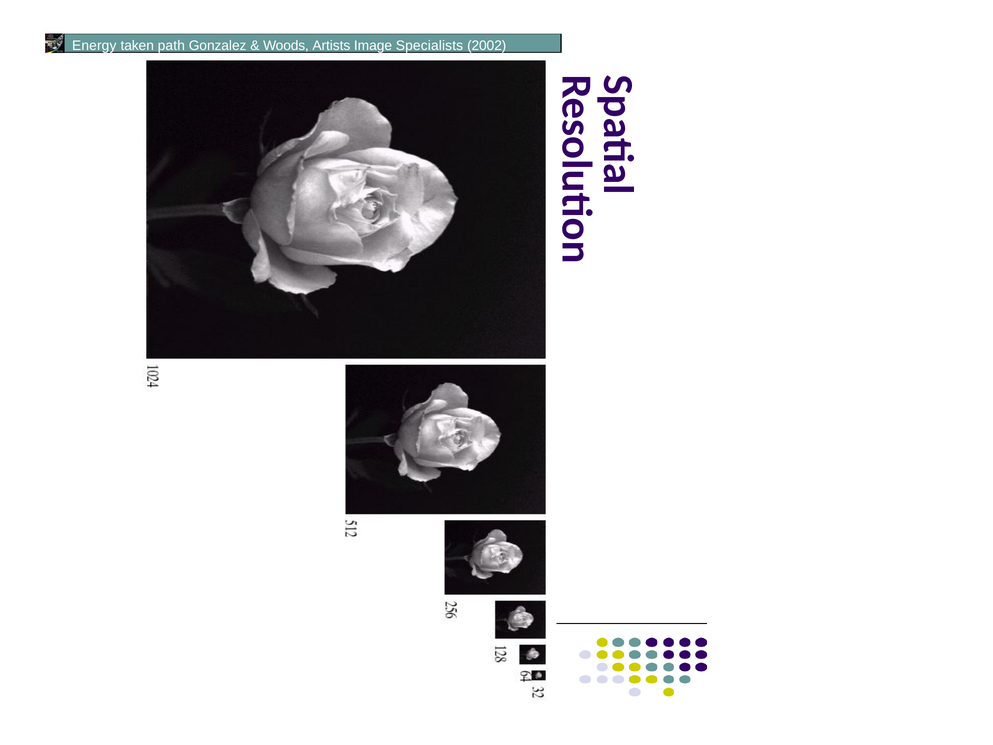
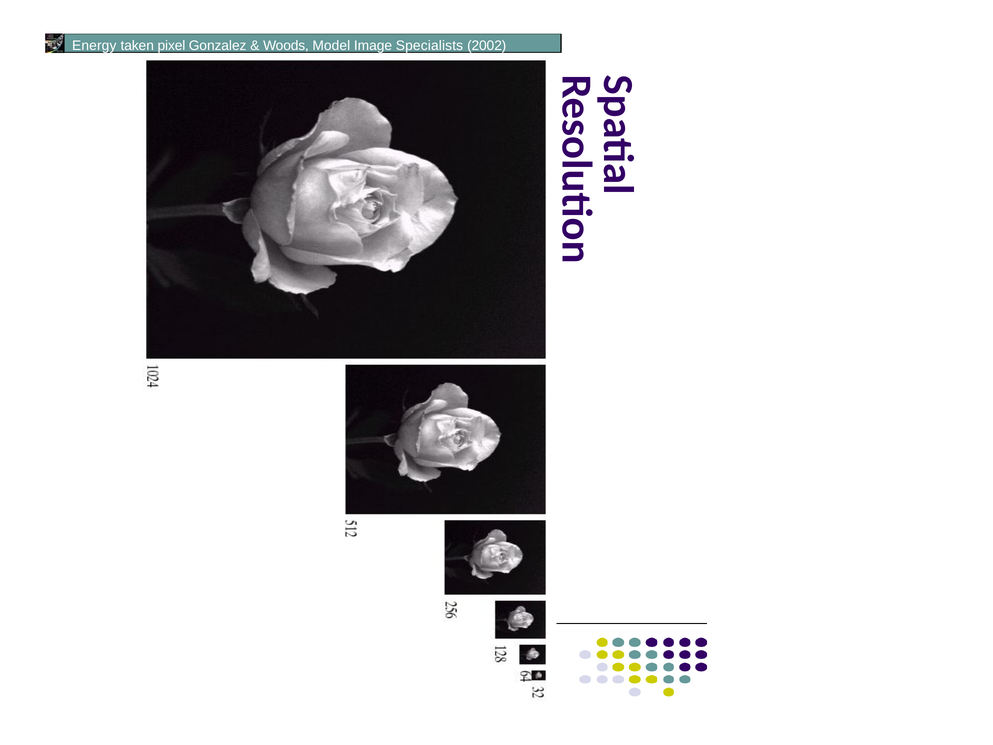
path: path -> pixel (171, 46)
Artists: Artists -> Model (331, 46)
